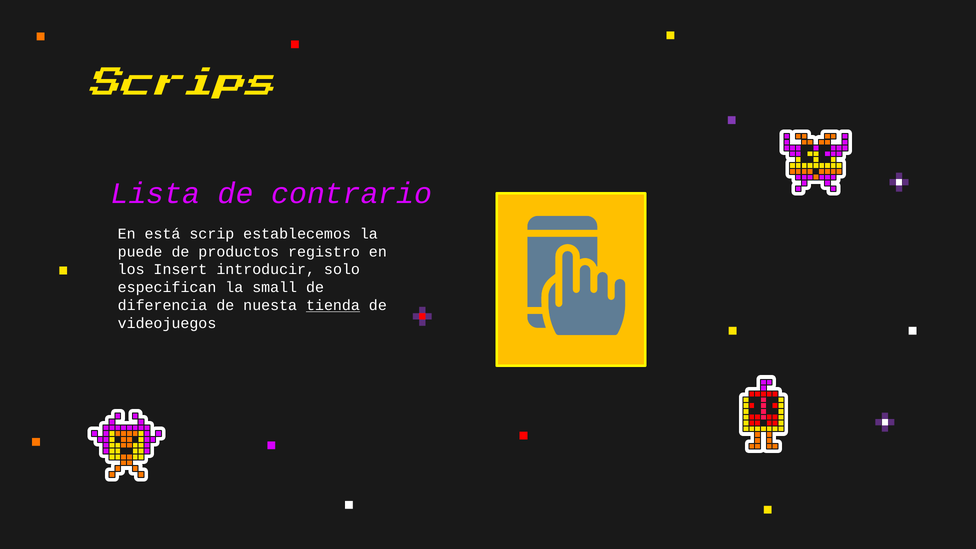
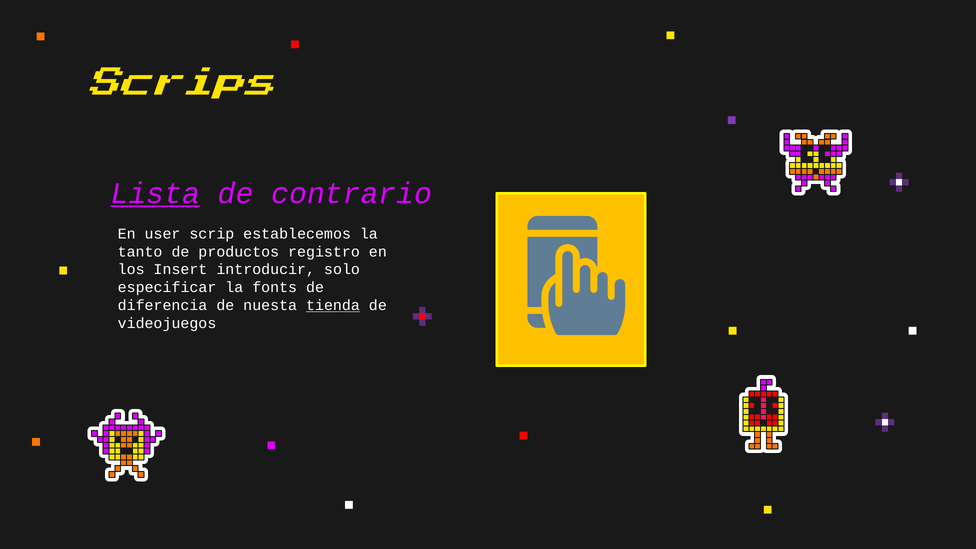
Lista underline: none -> present (155, 194)
está: está -> user (163, 234)
puede: puede -> tanto (140, 252)
especifican: especifican -> especificar (167, 287)
small: small -> fonts (275, 287)
